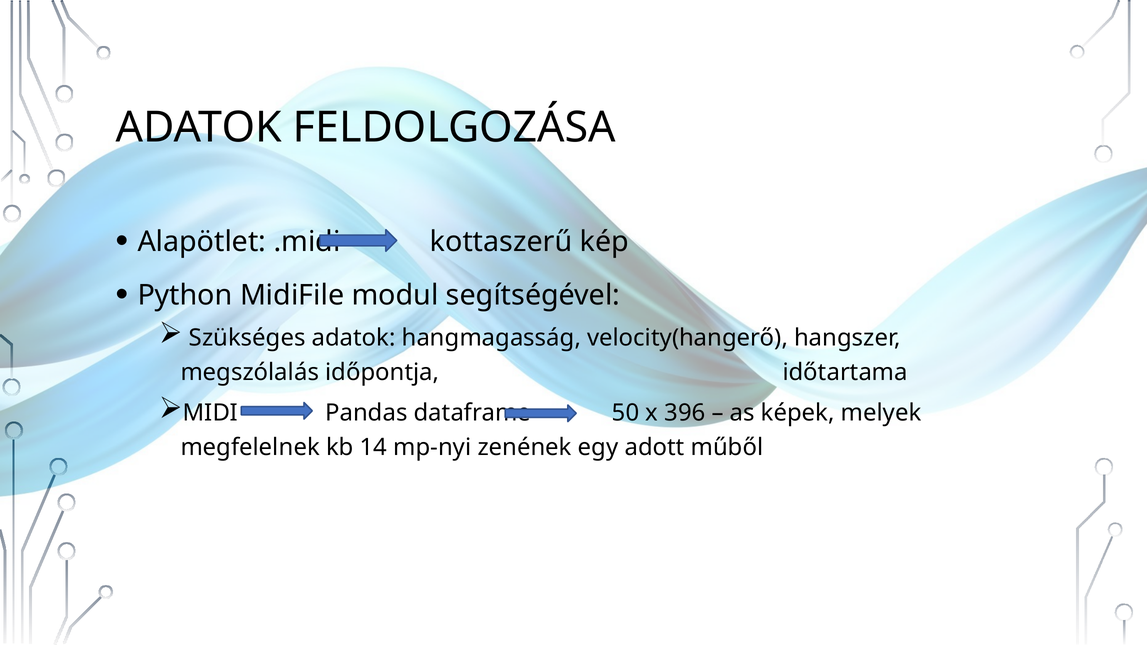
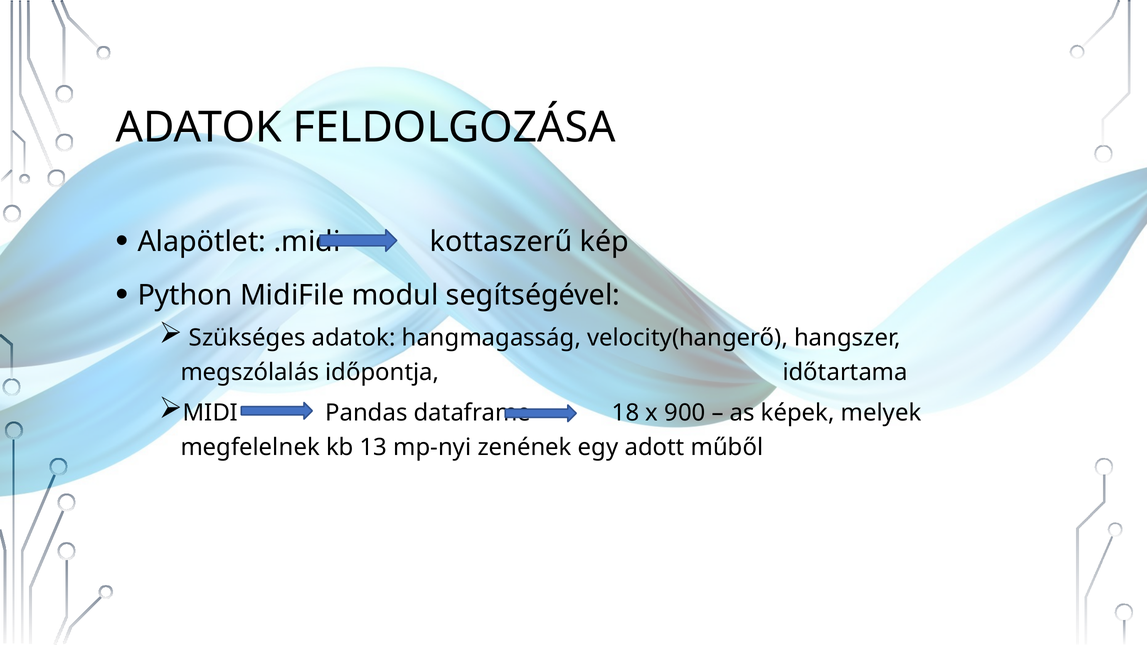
50: 50 -> 18 (626, 413)
396: 396 -> 900 (685, 413)
14: 14 -> 13 (373, 447)
